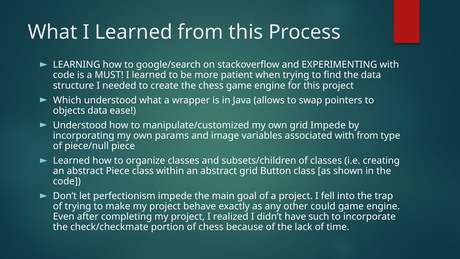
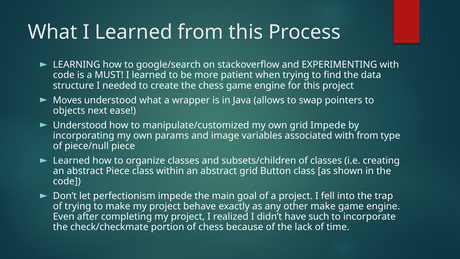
Which: Which -> Moves (67, 100)
objects data: data -> next (97, 110)
other could: could -> make (323, 206)
